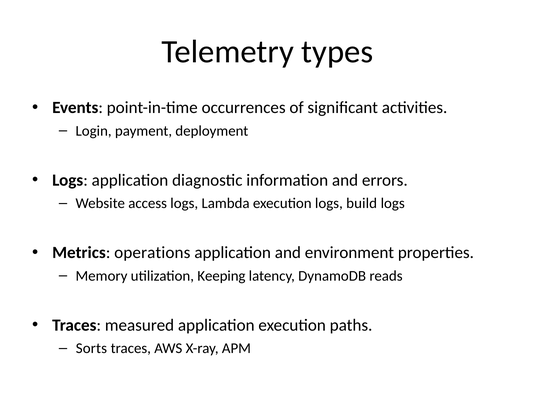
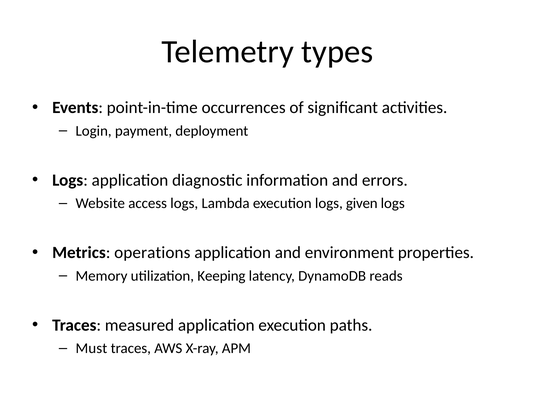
build: build -> given (362, 203)
Sorts: Sorts -> Must (91, 348)
